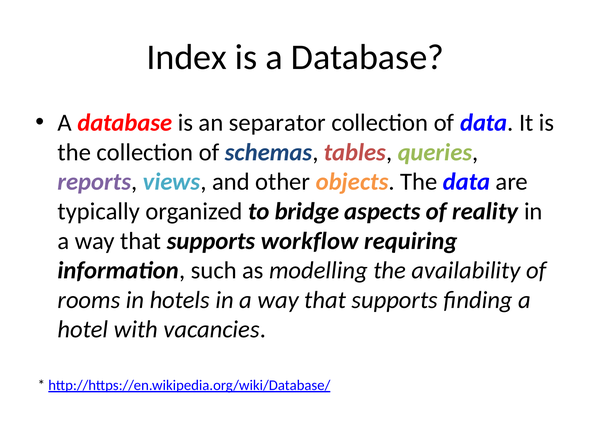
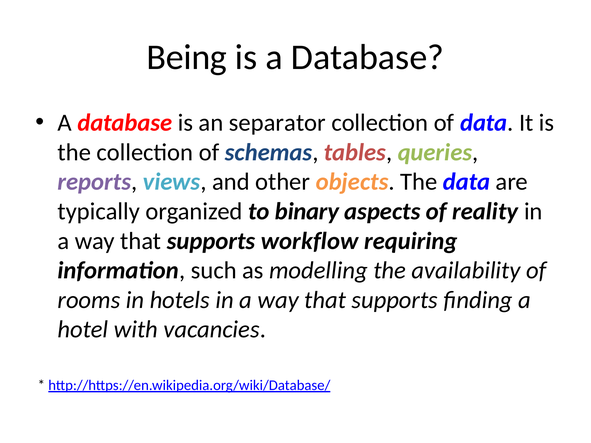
Index: Index -> Being (187, 57)
bridge: bridge -> binary (307, 212)
